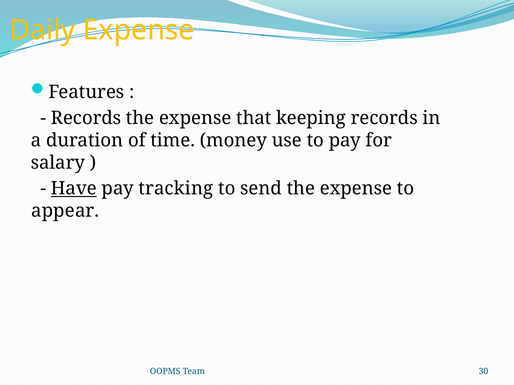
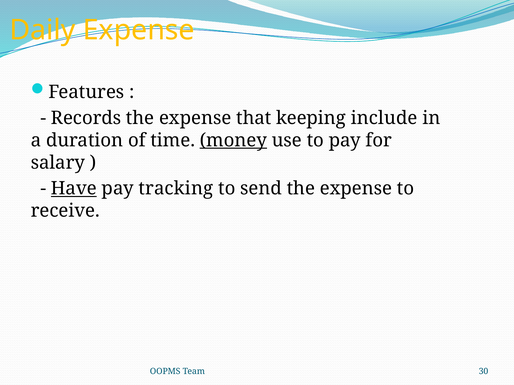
keeping records: records -> include (384, 118)
money underline: none -> present (233, 140)
appear: appear -> receive (65, 211)
